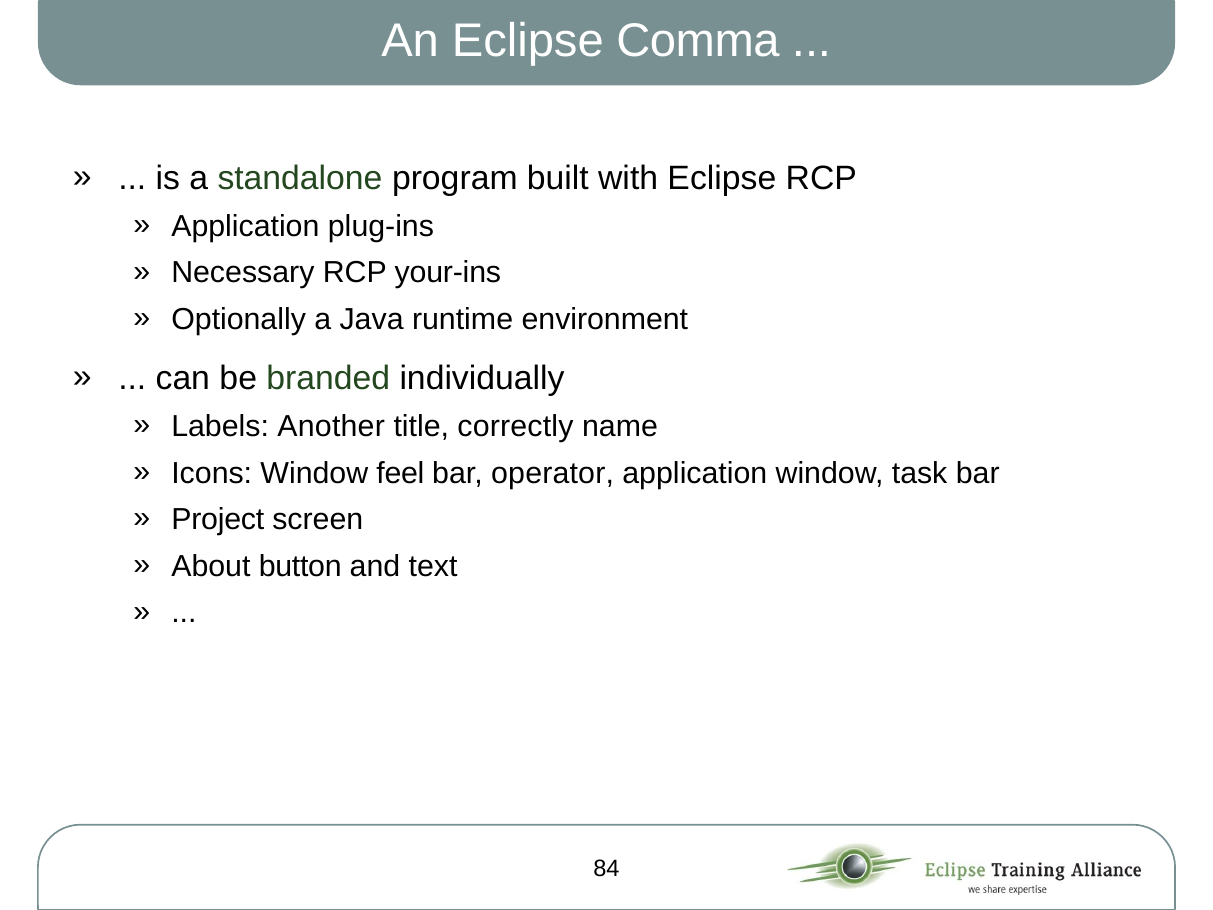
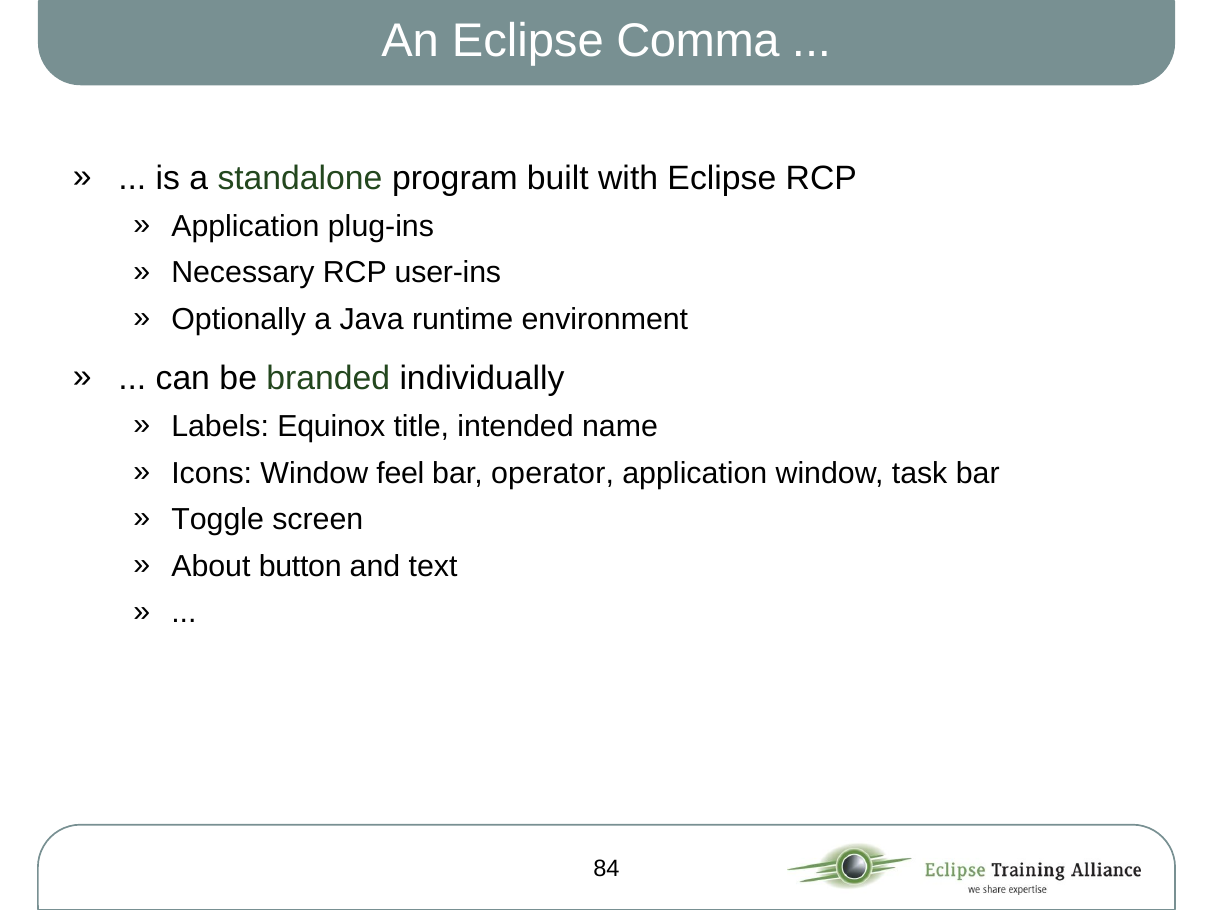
your-ins: your-ins -> user-ins (448, 273)
Another: Another -> Equinox (331, 426)
correctly: correctly -> intended (516, 426)
Project: Project -> Toggle (218, 519)
